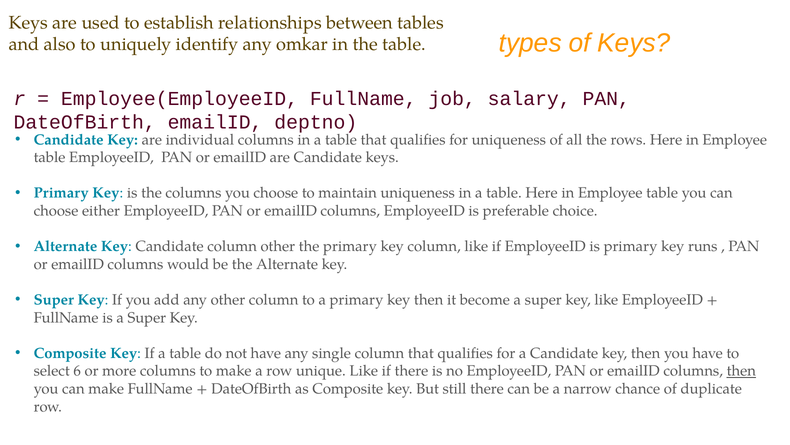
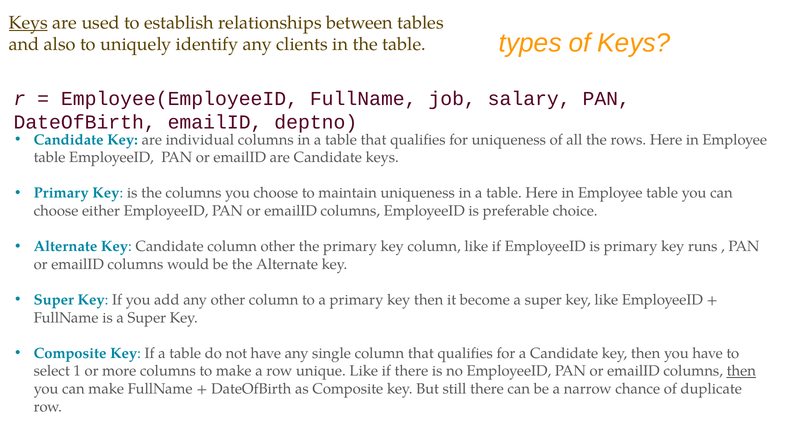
Keys underline: none -> present (28, 23)
omkar: omkar -> clients (302, 44)
6: 6 -> 1 (77, 371)
